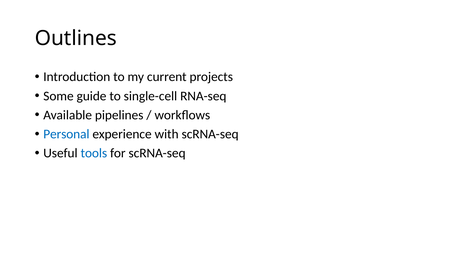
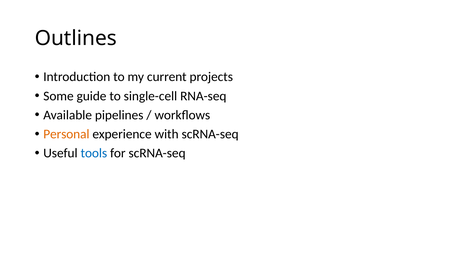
Personal colour: blue -> orange (66, 134)
